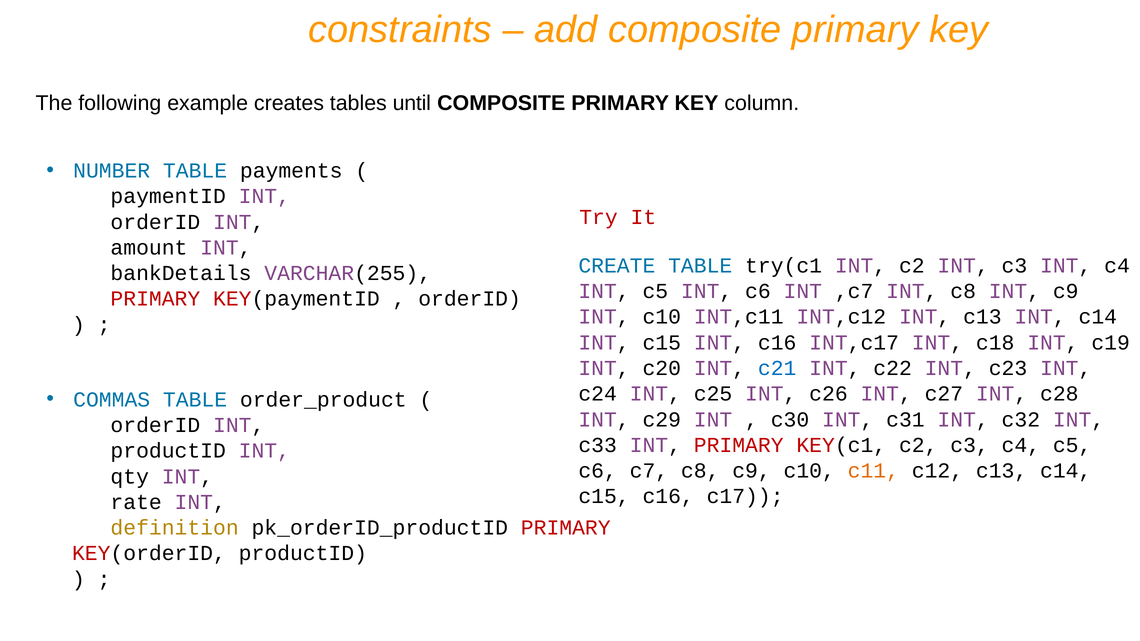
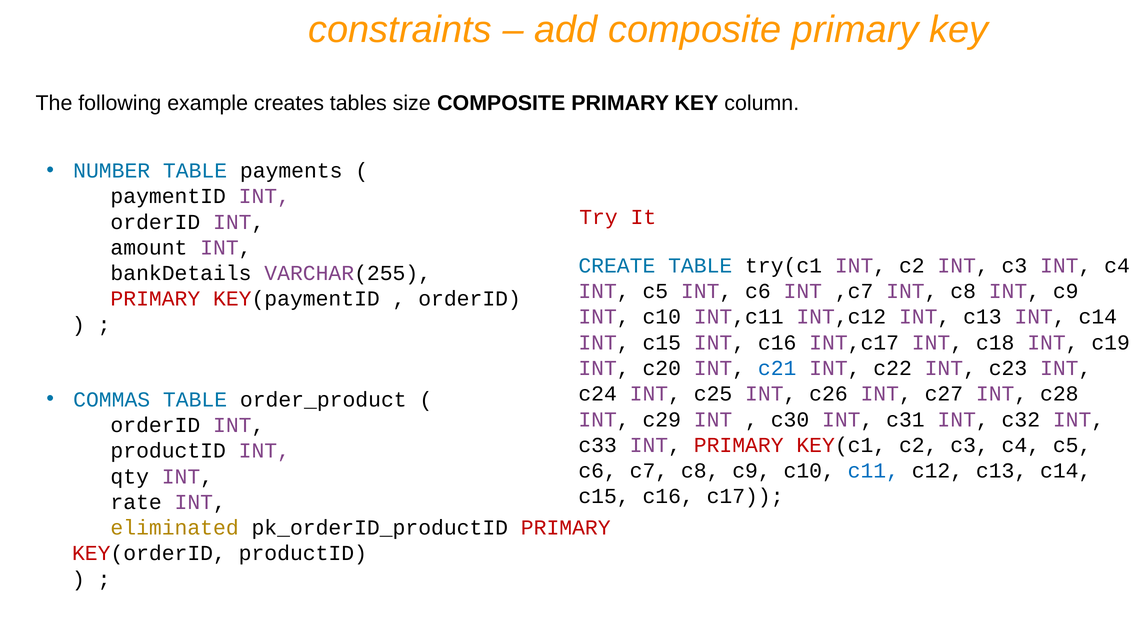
until: until -> size (412, 103)
c11 colour: orange -> blue (873, 471)
definition: definition -> eliminated (175, 528)
